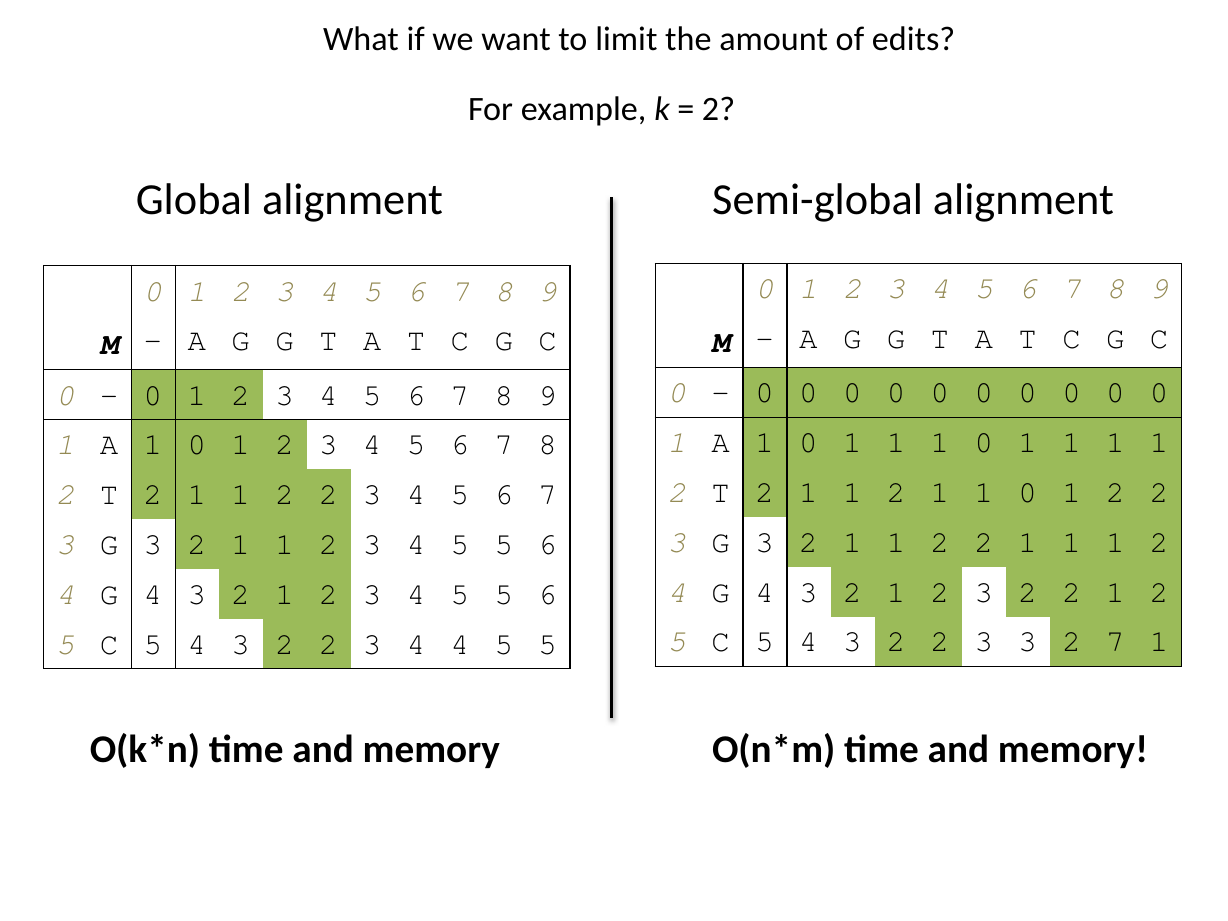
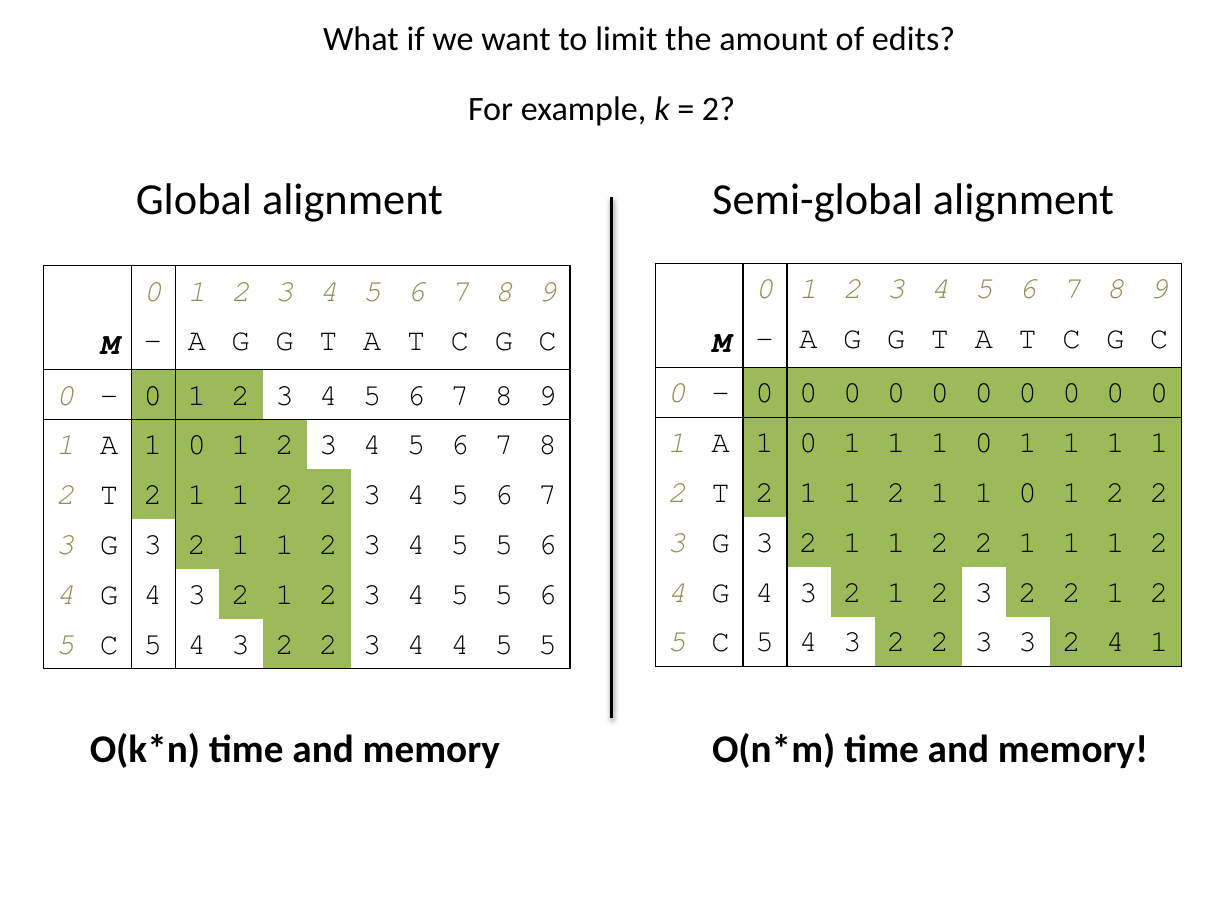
3 2 7: 7 -> 4 (1115, 642)
